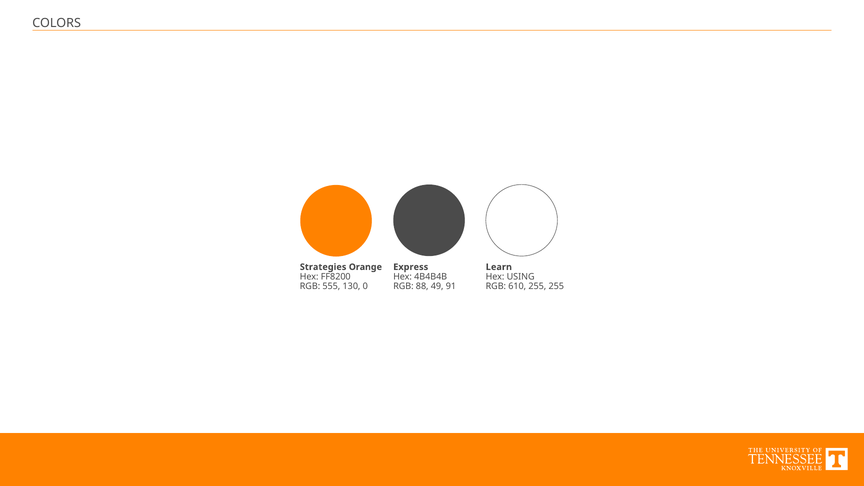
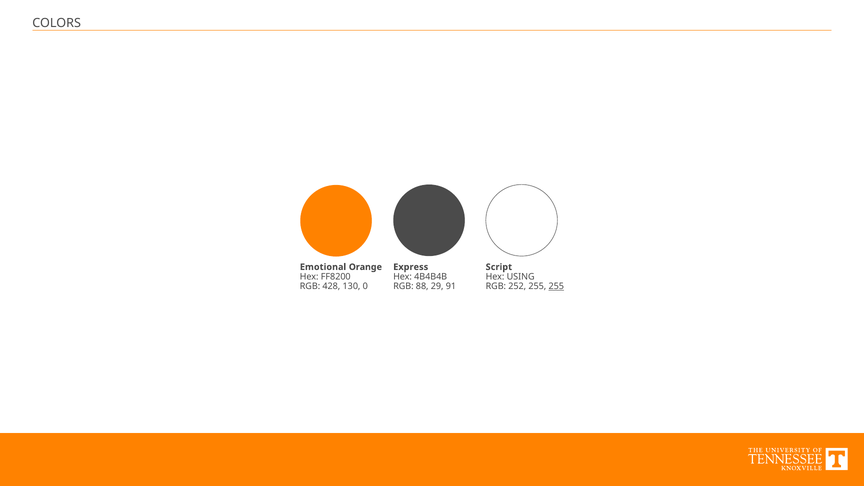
Strategies: Strategies -> Emotional (323, 267)
Learn: Learn -> Script (499, 267)
555: 555 -> 428 (331, 286)
49: 49 -> 29 (437, 286)
610: 610 -> 252 (517, 287)
255 underline: none -> present (556, 287)
